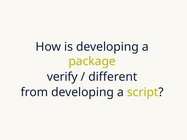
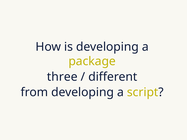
verify: verify -> three (62, 77)
